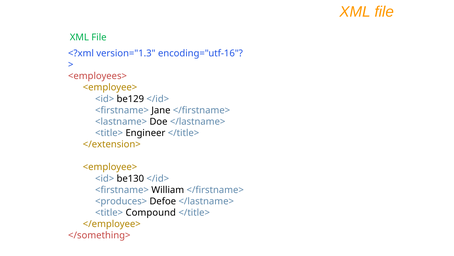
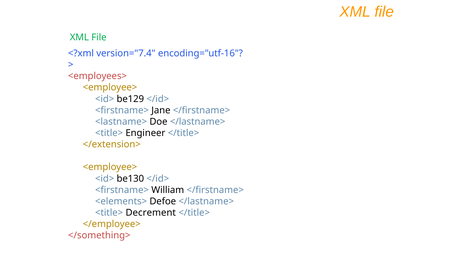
version="1.3: version="1.3 -> version="7.4 (126, 53)
<produces>: <produces> -> <elements> (121, 201)
Compound: Compound -> Decrement (151, 212)
